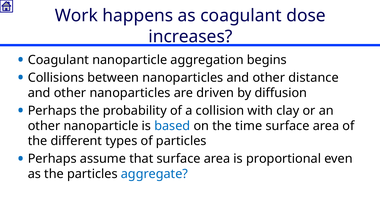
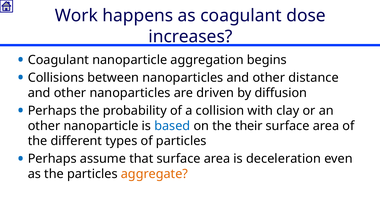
time: time -> their (249, 126)
proportional: proportional -> deceleration (284, 159)
aggregate colour: blue -> orange (154, 174)
